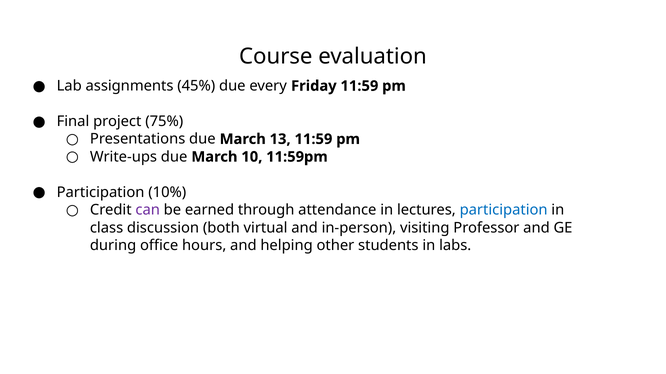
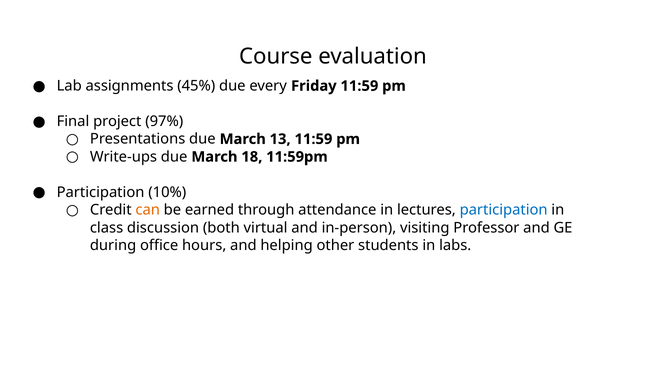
75%: 75% -> 97% (164, 122)
10: 10 -> 18 (252, 157)
can colour: purple -> orange (148, 210)
